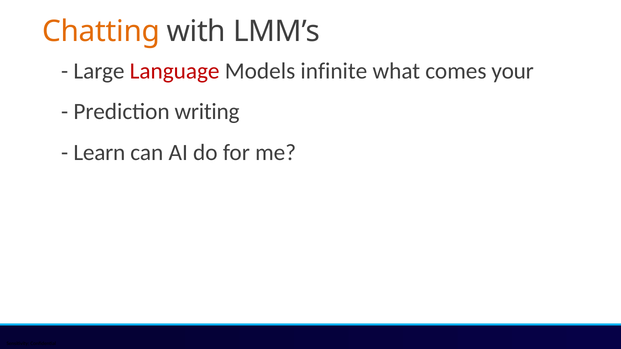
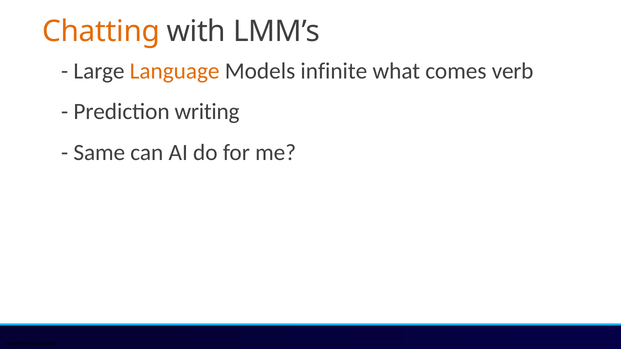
Language colour: red -> orange (175, 71)
your: your -> verb (513, 71)
Learn: Learn -> Same (99, 153)
